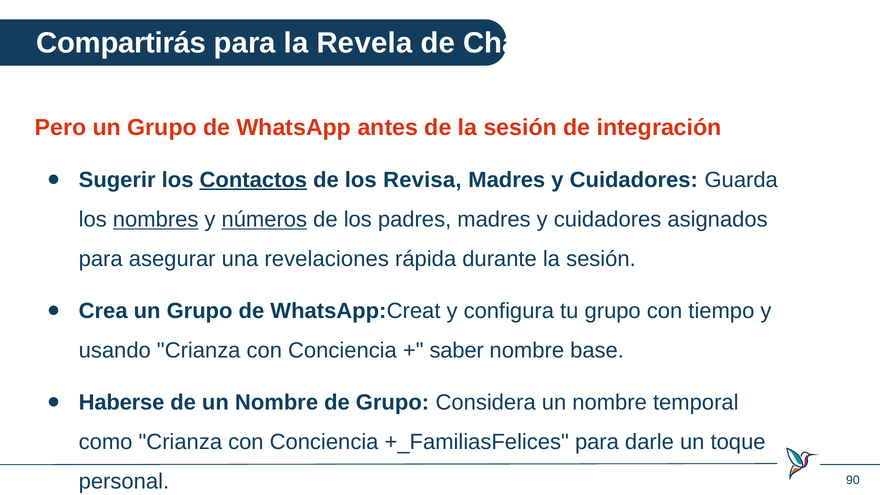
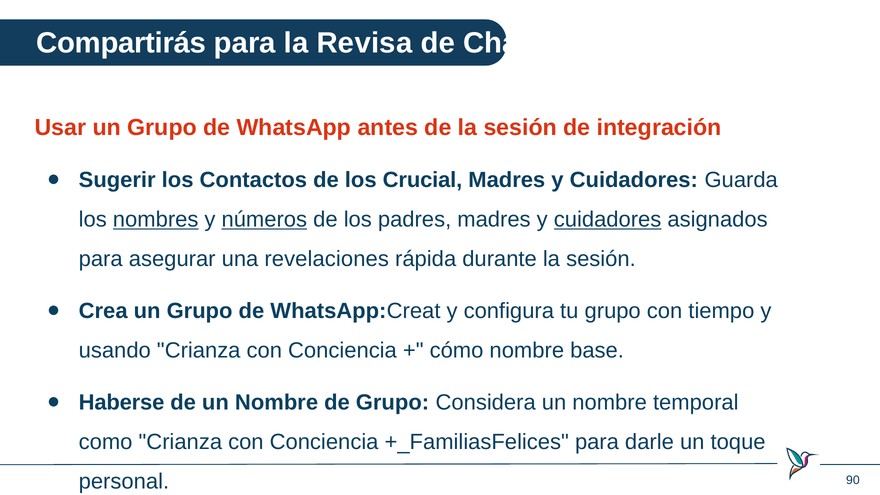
Revela: Revela -> Revisa (364, 43)
Pero: Pero -> Usar (60, 127)
Contactos underline: present -> none (253, 180)
Revisa: Revisa -> Crucial (423, 180)
cuidadores underline: none -> present (608, 219)
saber: saber -> cómo (457, 351)
